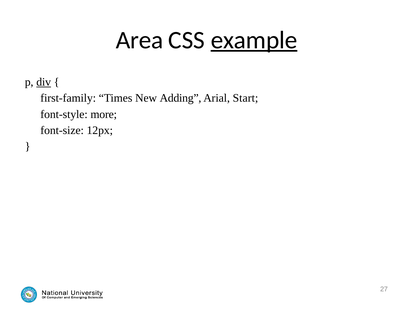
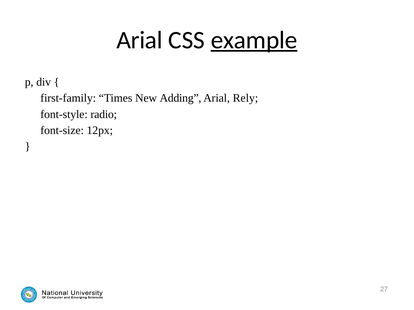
Area: Area -> Arial (140, 40)
div underline: present -> none (44, 82)
Start: Start -> Rely (245, 98)
more: more -> radio (104, 114)
